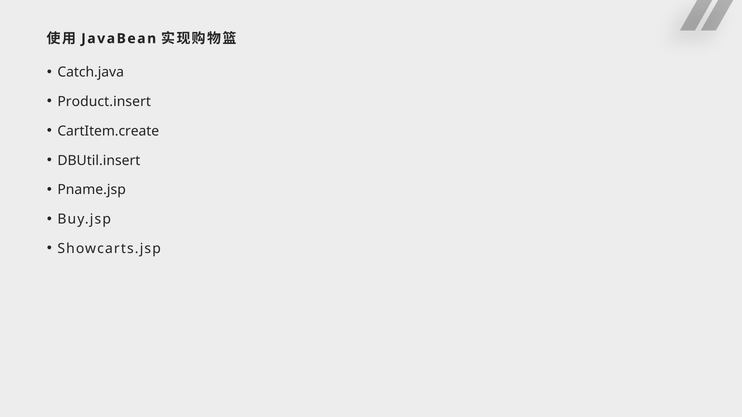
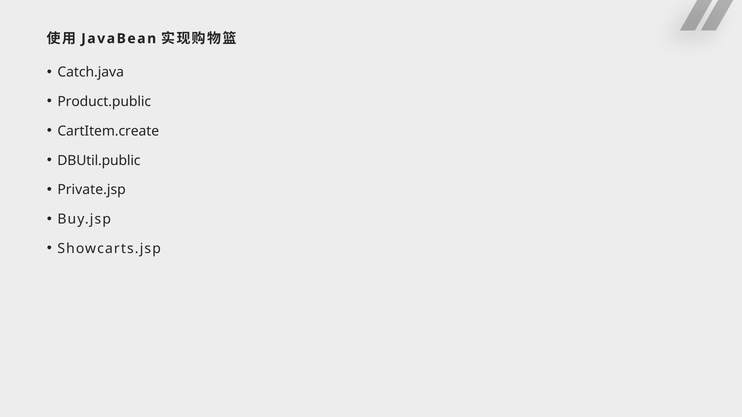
Product.insert: Product.insert -> Product.public (104, 102)
DBUtil.insert: DBUtil.insert -> DBUtil.public (99, 161)
Pname.jsp: Pname.jsp -> Private.jsp (92, 190)
